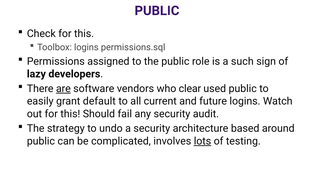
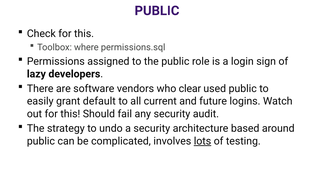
Toolbox logins: logins -> where (86, 47)
such: such -> login (242, 61)
are underline: present -> none (63, 88)
